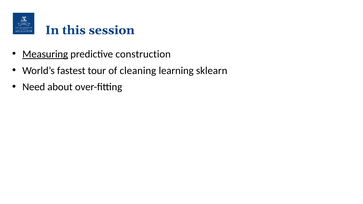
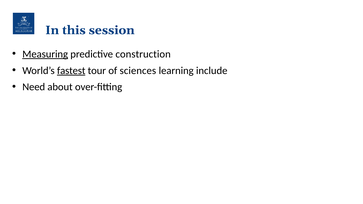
fastest underline: none -> present (71, 71)
cleaning: cleaning -> sciences (138, 71)
sklearn: sklearn -> include (212, 71)
